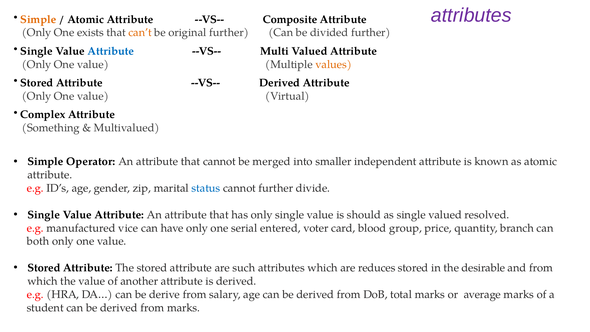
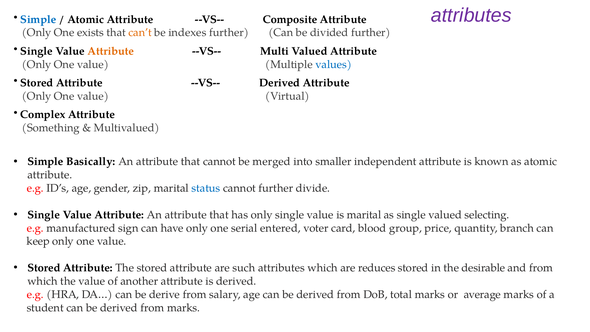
Simple colour: orange -> blue (38, 19)
original: original -> indexes (187, 33)
Attribute colour: blue -> orange (111, 51)
values colour: orange -> blue (334, 64)
Operator: Operator -> Basically (91, 162)
is should: should -> marital (364, 215)
resolved: resolved -> selecting (487, 215)
vice: vice -> sign (128, 228)
both: both -> keep (38, 241)
